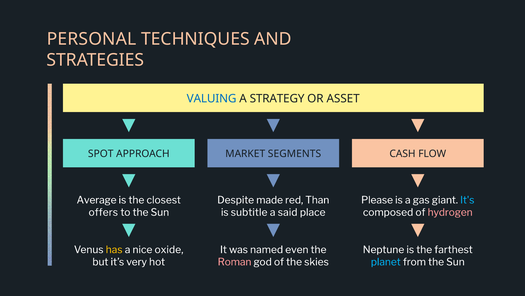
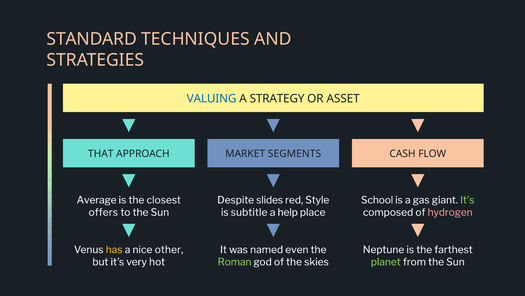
PERSONAL: PERSONAL -> STANDARD (92, 39)
SPOT: SPOT -> THAT (101, 153)
made: made -> slides (270, 200)
Than: Than -> Style (317, 200)
Please: Please -> School (377, 200)
It's colour: light blue -> light green (467, 200)
said: said -> help (288, 212)
oxide: oxide -> other (169, 249)
Roman colour: pink -> light green (235, 261)
planet colour: light blue -> light green (386, 261)
